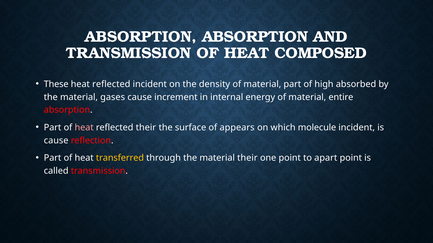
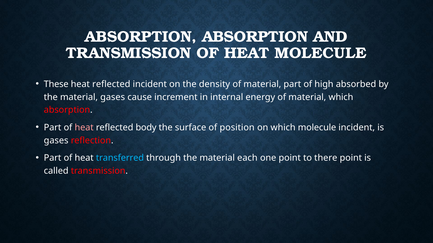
HEAT COMPOSED: COMPOSED -> MOLECULE (320, 53)
material entire: entire -> which (341, 97)
reflected their: their -> body (146, 128)
appears: appears -> position (237, 128)
cause: cause -> gases (56, 141)
transferred colour: yellow -> light blue (120, 158)
material their: their -> each (247, 158)
apart: apart -> there (326, 158)
